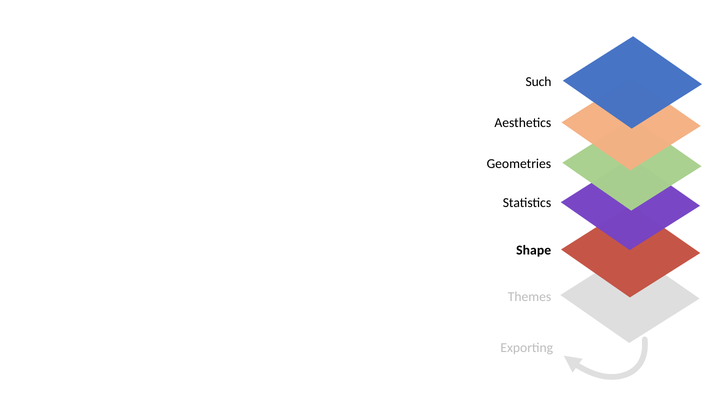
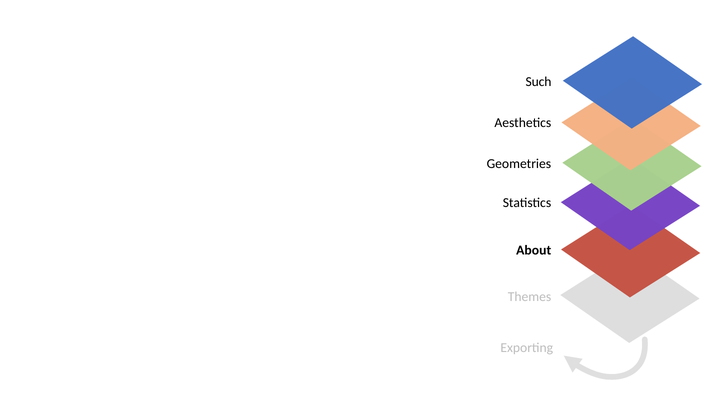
Shape: Shape -> About (534, 250)
